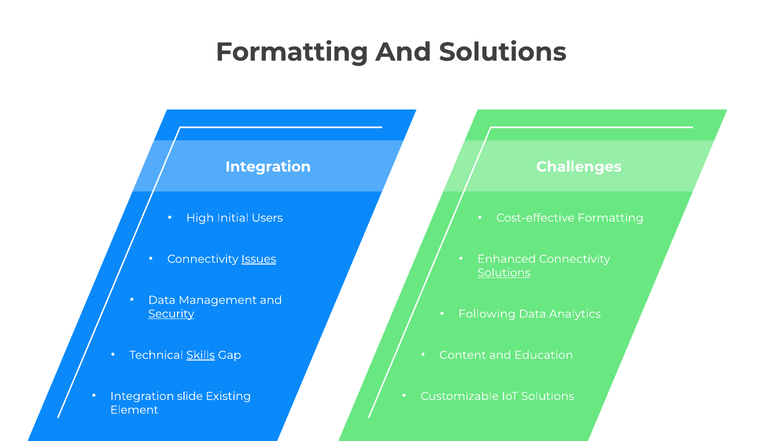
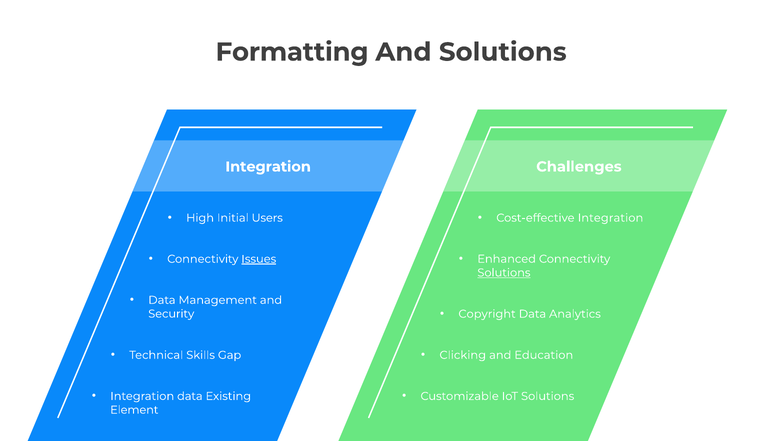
Cost-effective Formatting: Formatting -> Integration (611, 218)
Following: Following -> Copyright (487, 314)
Security underline: present -> none (171, 313)
Skills underline: present -> none (201, 355)
Content: Content -> Clicking (463, 355)
Integration slide: slide -> data (190, 396)
